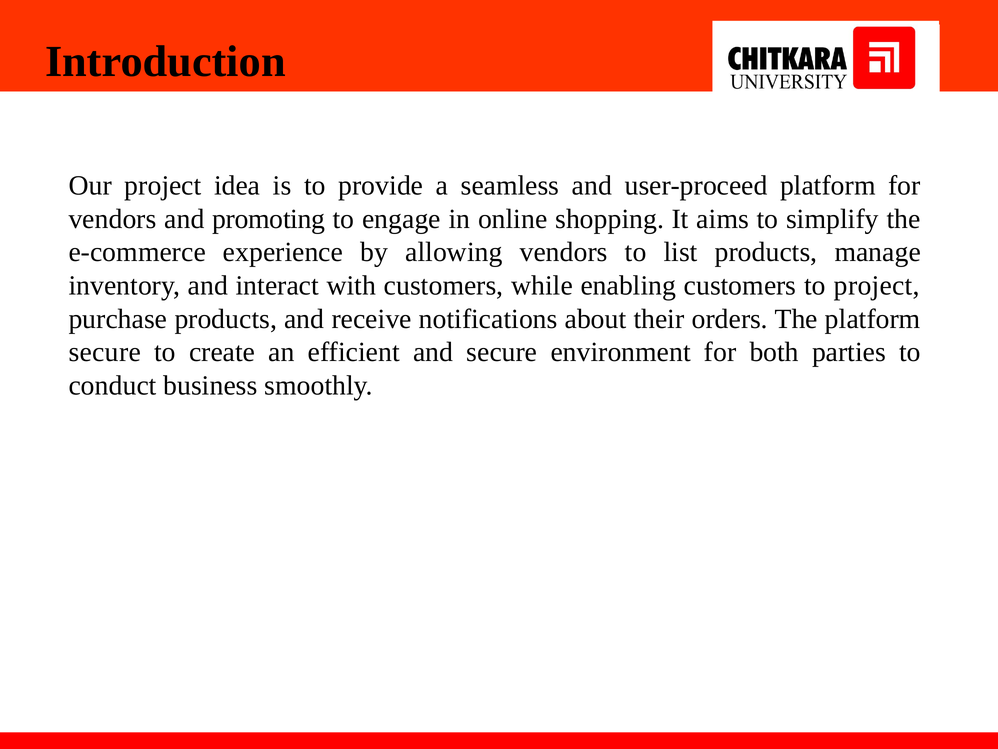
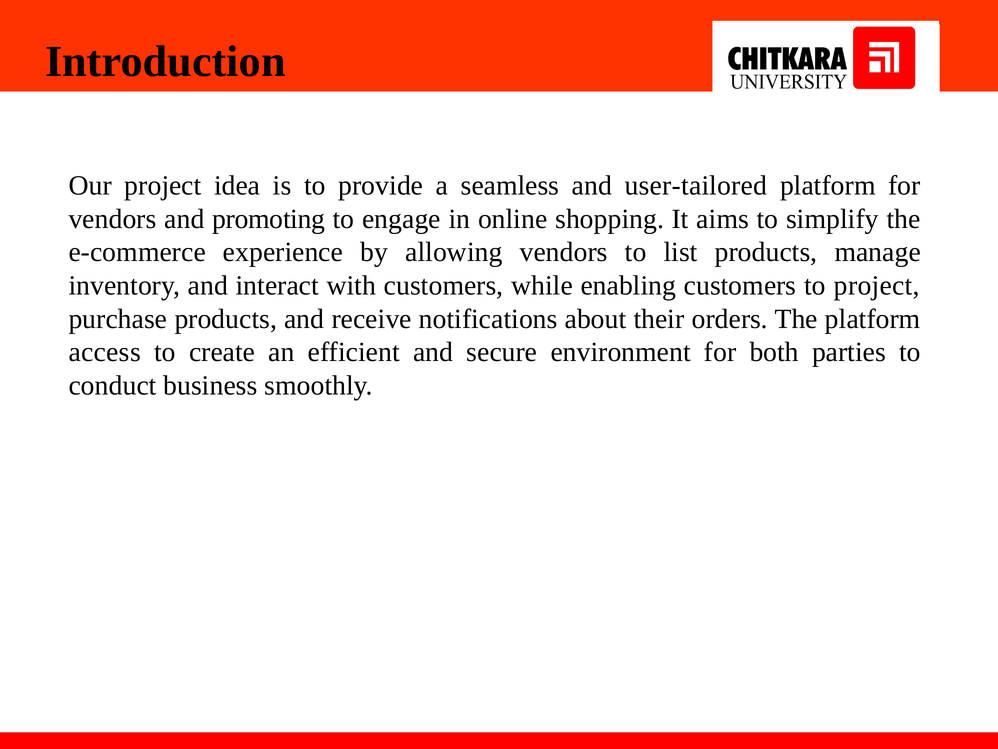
user-proceed: user-proceed -> user-tailored (696, 186)
secure: secure -> access (105, 352)
